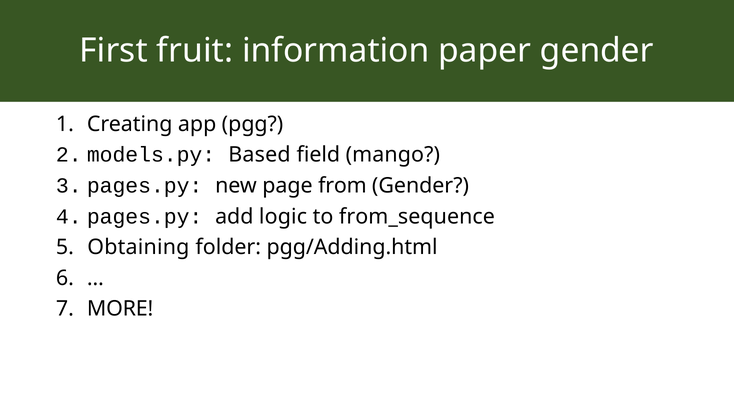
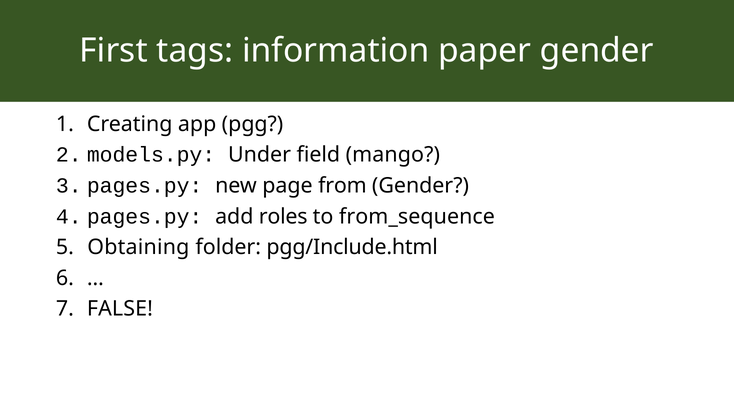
fruit: fruit -> tags (195, 51)
Based: Based -> Under (260, 155)
logic: logic -> roles (283, 216)
pgg/Adding.html: pgg/Adding.html -> pgg/Include.html (352, 247)
MORE: MORE -> FALSE (120, 309)
